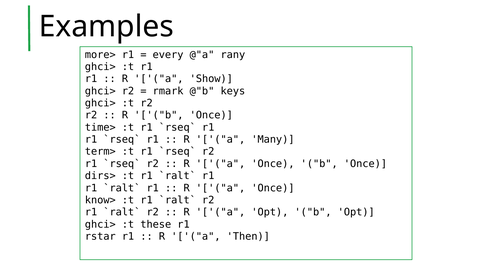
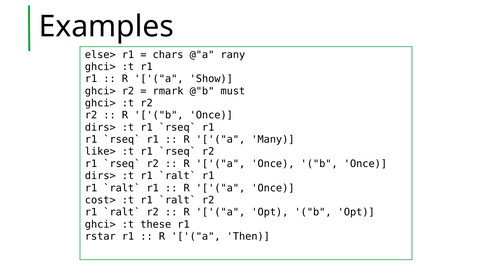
more>: more> -> else> (100, 55)
every: every -> chars (168, 55)
keys: keys -> must (233, 91)
time>: time> -> dirs> (100, 127)
term>: term> -> like> (100, 151)
know>: know> -> cost> (100, 200)
